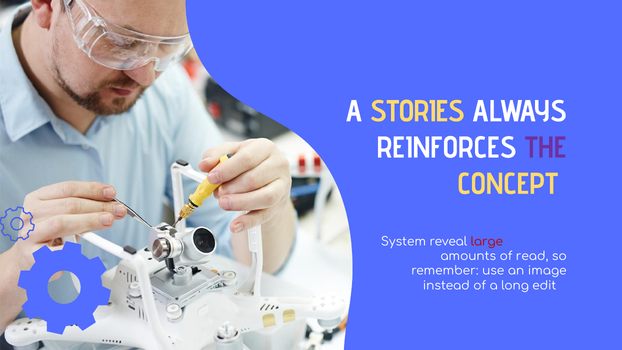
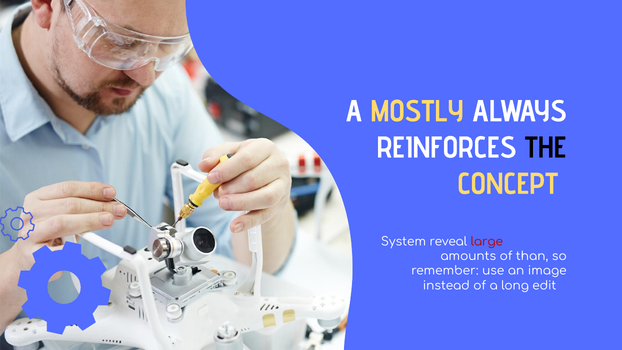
STORIES: STORIES -> MOSTLY (417, 111)
THE colour: purple -> black (546, 148)
read: read -> than (532, 256)
